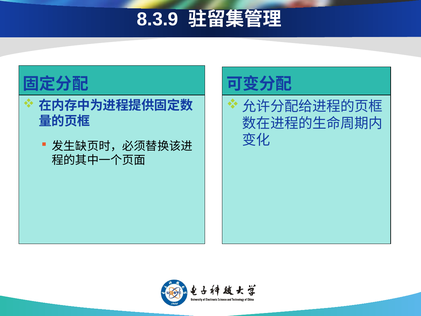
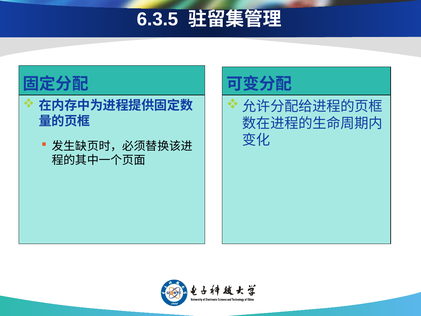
8.3.9: 8.3.9 -> 6.3.5 (158, 19)
